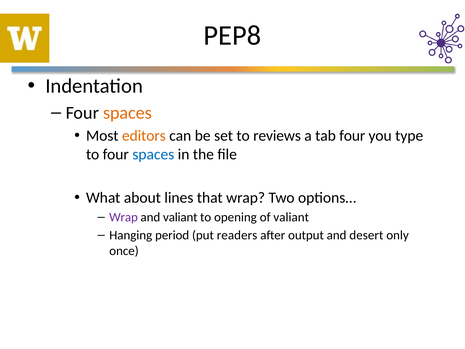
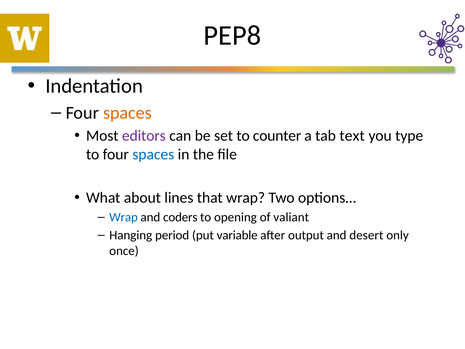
editors colour: orange -> purple (144, 136)
reviews: reviews -> counter (277, 136)
tab four: four -> text (352, 136)
Wrap colour: purple -> blue (123, 217)
and valiant: valiant -> coders (180, 217)
readers: readers -> variable (237, 235)
